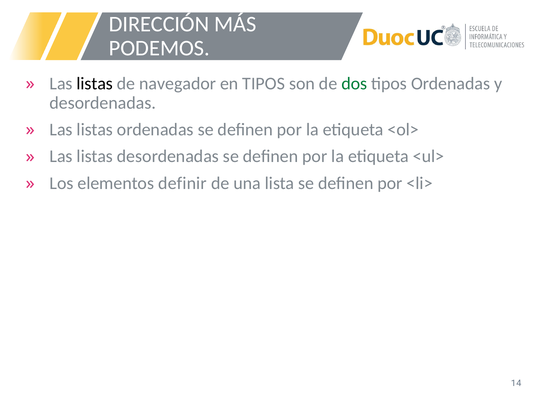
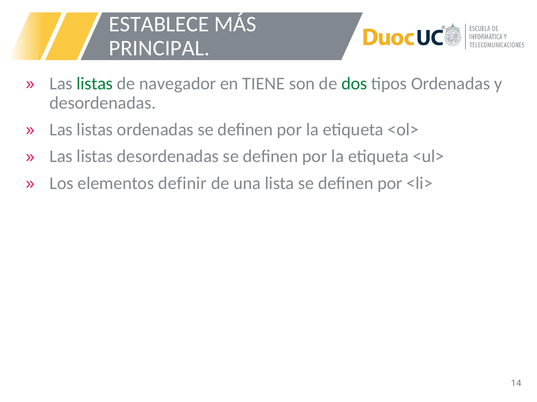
DIRECCIÓN: DIRECCIÓN -> ESTABLECE (159, 24)
PODEMOS: PODEMOS -> PRINCIPAL (159, 48)
listas colour: black -> green (95, 84)
en TIPOS: TIPOS -> TIENE (264, 84)
